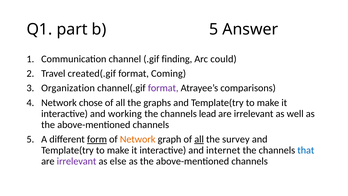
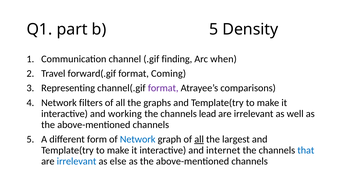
Answer: Answer -> Density (250, 29)
could: could -> when (224, 59)
created(.gif: created(.gif -> forward(.gif (92, 73)
Organization: Organization -> Representing (68, 88)
chose: chose -> filters (91, 103)
form underline: present -> none (97, 139)
Network colour: orange -> blue (138, 139)
survey: survey -> largest (236, 139)
irrelevant colour: purple -> blue (77, 161)
